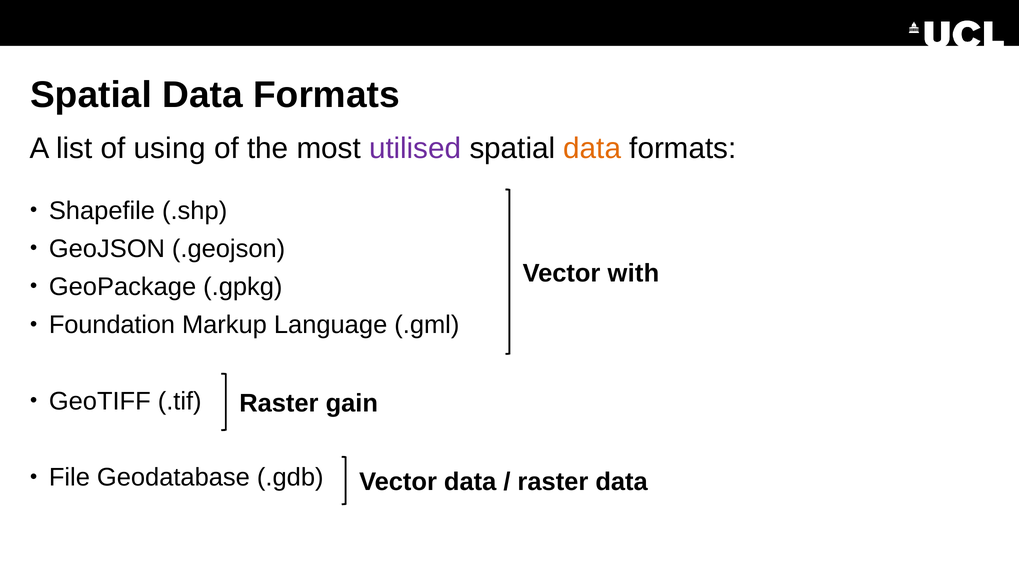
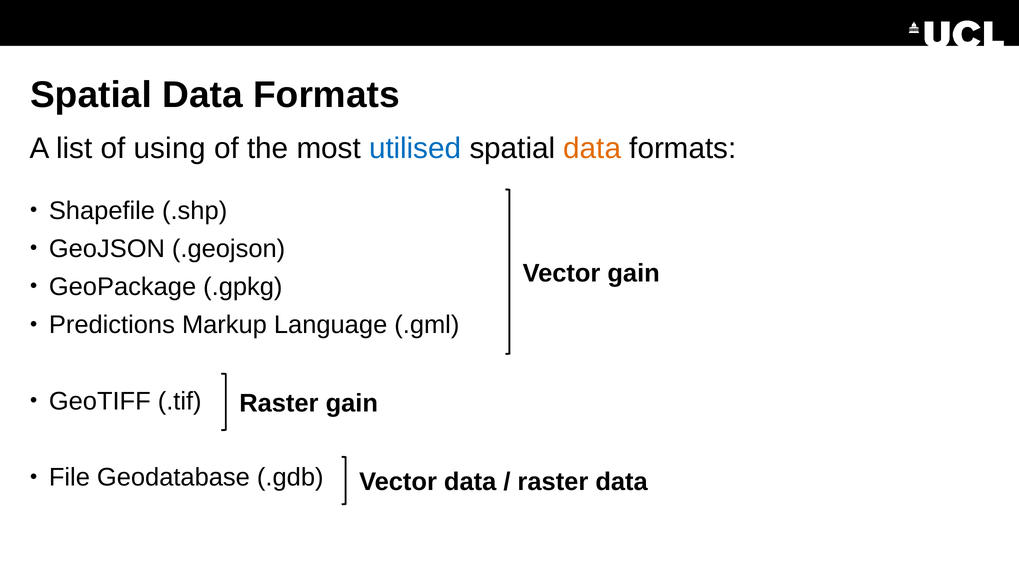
utilised colour: purple -> blue (415, 149)
Vector with: with -> gain (634, 273)
Foundation: Foundation -> Predictions (112, 325)
